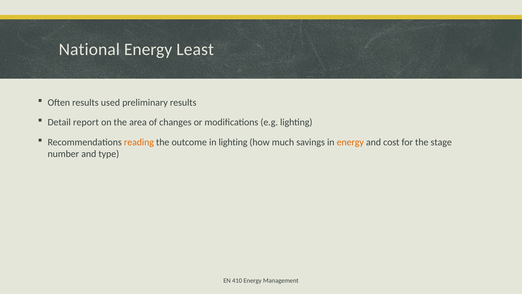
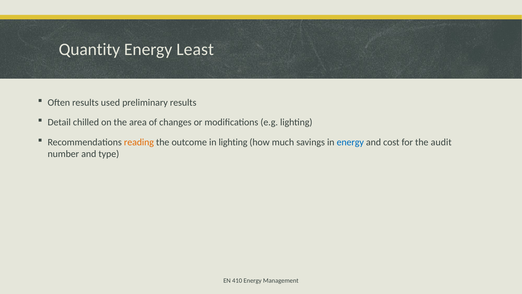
National: National -> Quantity (89, 49)
report: report -> chilled (86, 122)
energy colour: orange -> blue (350, 142)
stage: stage -> audit (441, 142)
